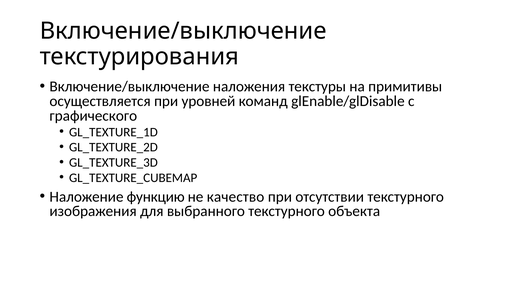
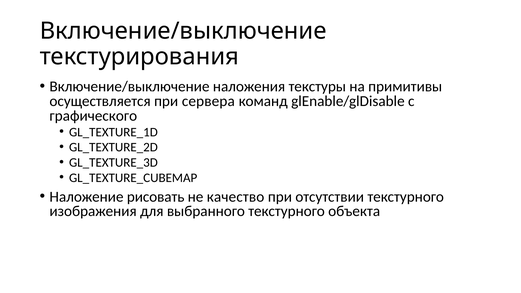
уровней: уровней -> сервера (208, 101)
функцию: функцию -> рисовать (156, 197)
